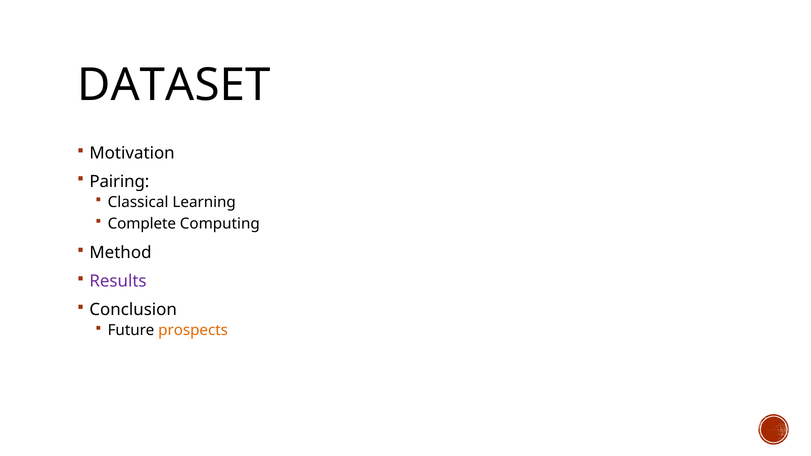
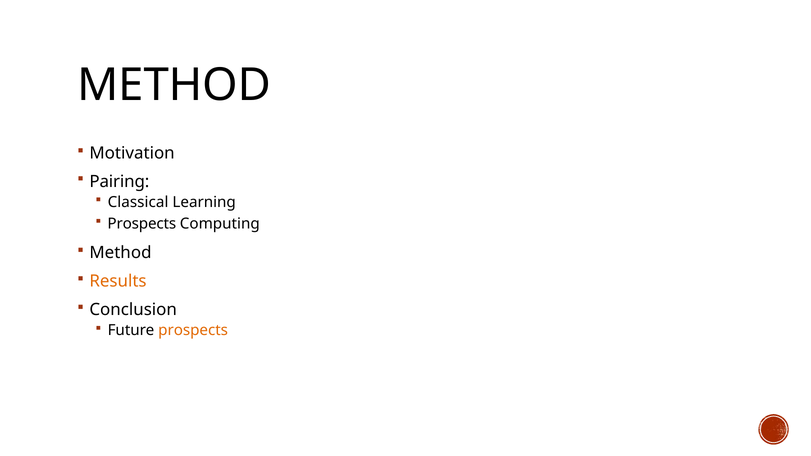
DATASET: DATASET -> METHOD (174, 85)
Complete: Complete -> Prospects (142, 224)
Results colour: purple -> orange (118, 281)
